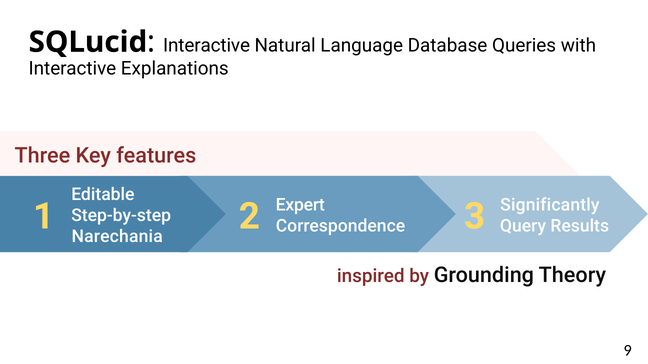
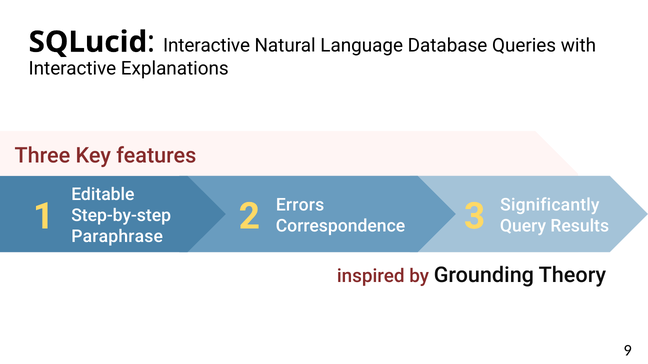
Expert: Expert -> Errors (300, 205)
Narechania: Narechania -> Paraphrase (117, 237)
